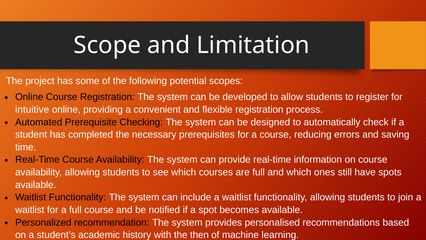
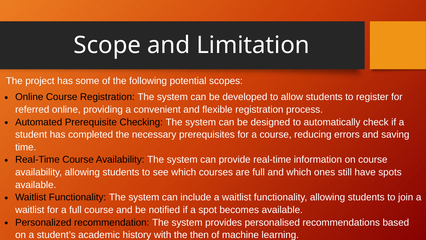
intuitive: intuitive -> referred (32, 109)
